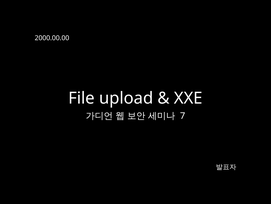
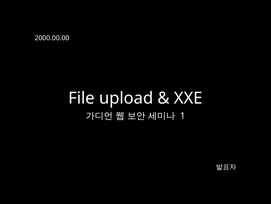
7: 7 -> 1 (183, 116)
